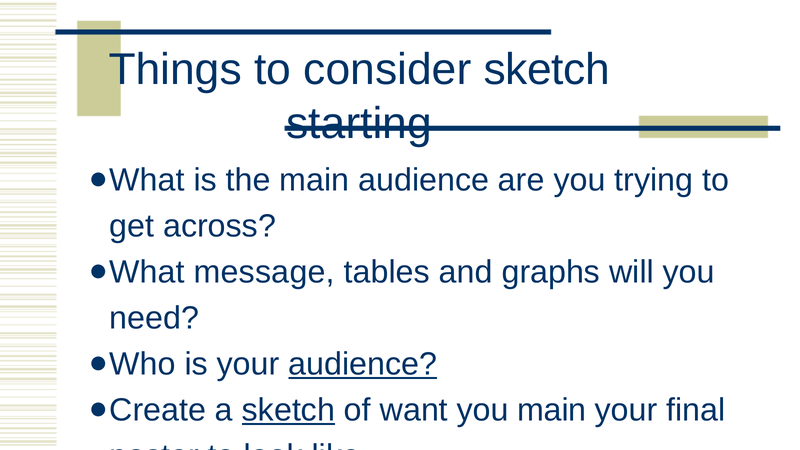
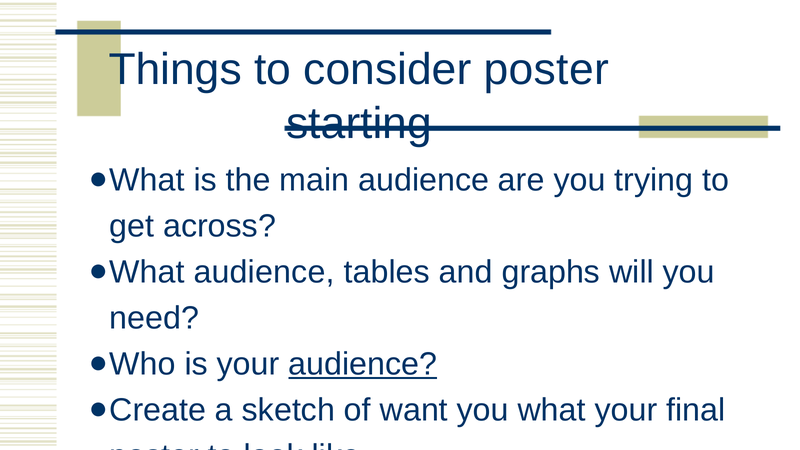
consider sketch: sketch -> poster (546, 70)
message: message -> audience (264, 272)
sketch underline: present -> none (288, 410)
you main: main -> what (552, 410)
